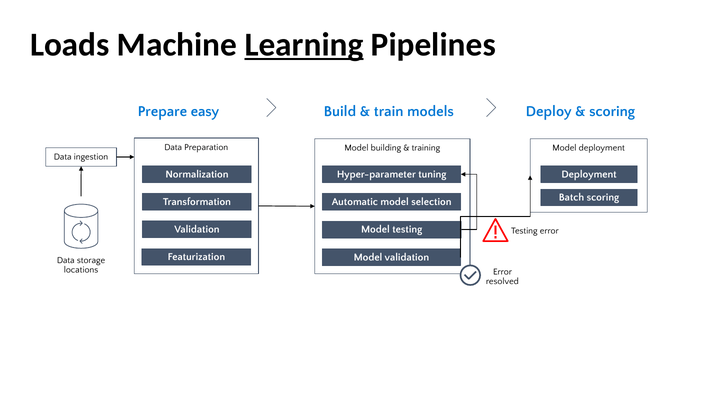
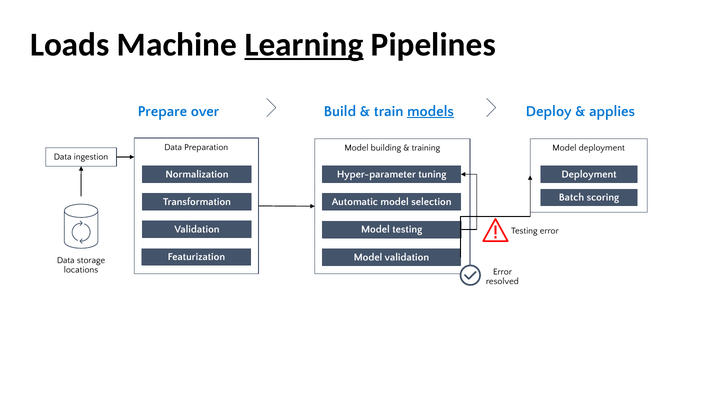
easy: easy -> over (205, 111)
models underline: none -> present (431, 111)
scoring: scoring -> applies (612, 111)
